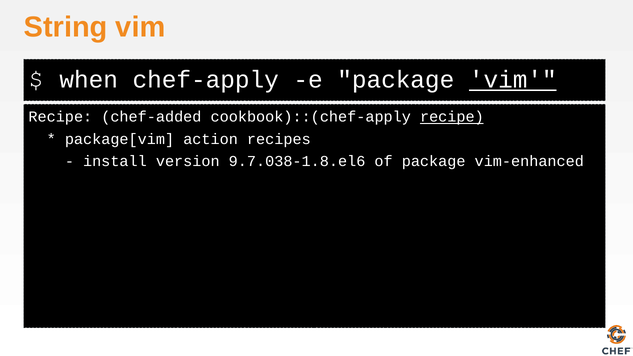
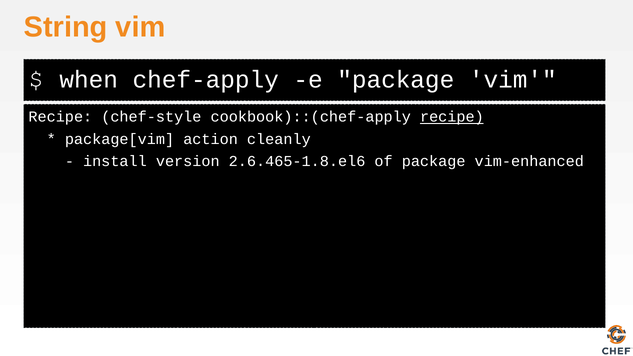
vim underline: present -> none (513, 80)
chef-added: chef-added -> chef-style (151, 117)
recipes: recipes -> cleanly (279, 139)
9.7.038-1.8.el6: 9.7.038-1.8.el6 -> 2.6.465-1.8.el6 (297, 161)
